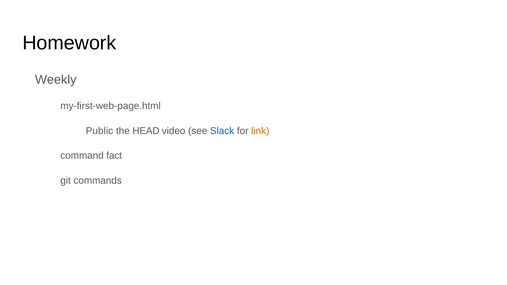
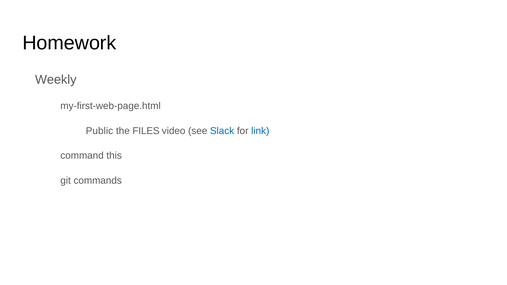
HEAD: HEAD -> FILES (146, 131)
link colour: orange -> blue (260, 131)
fact: fact -> this (114, 156)
